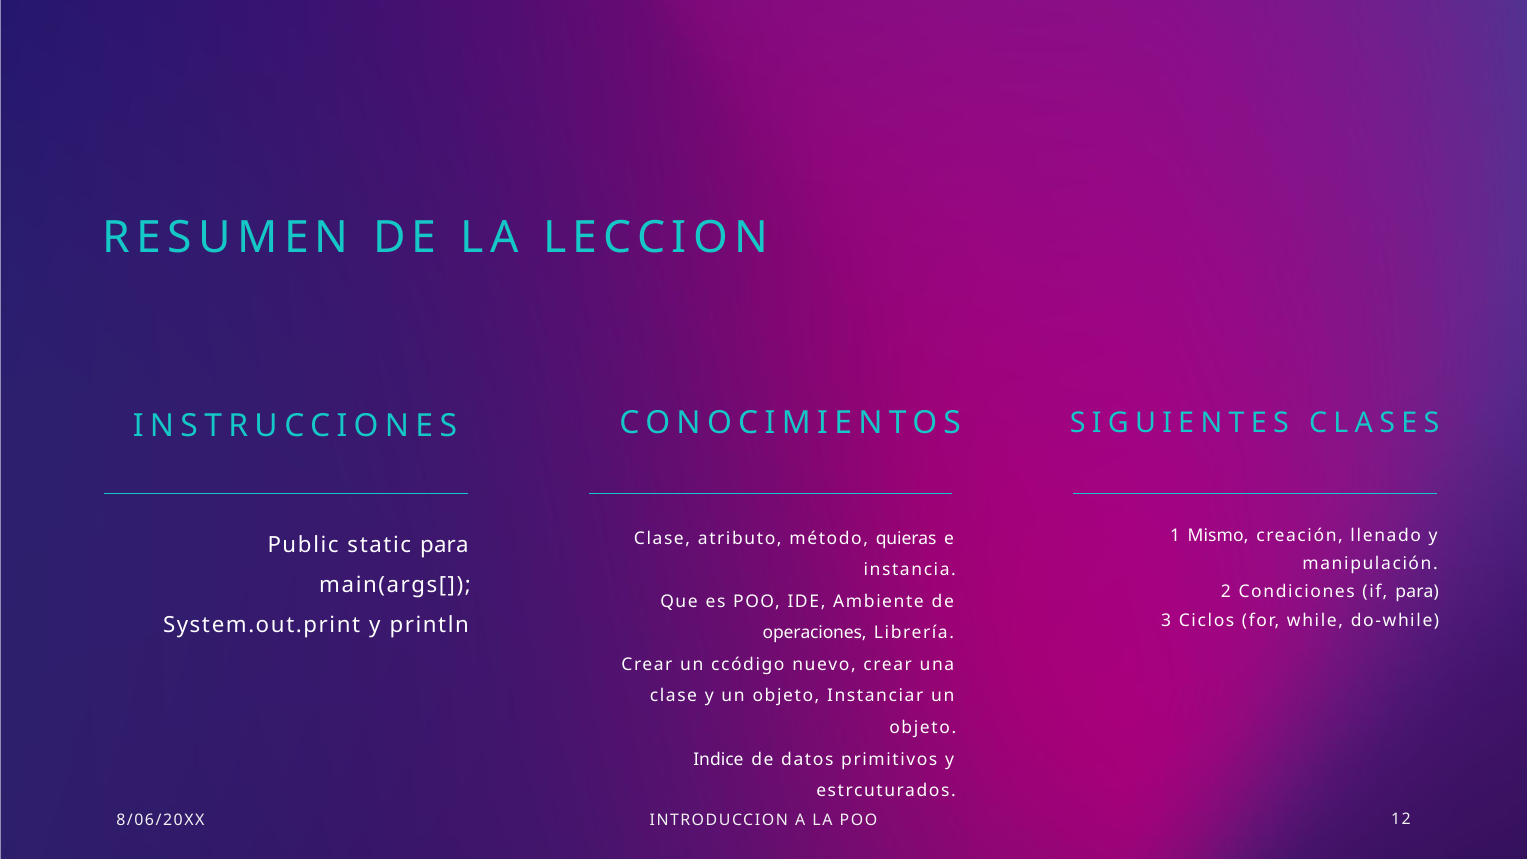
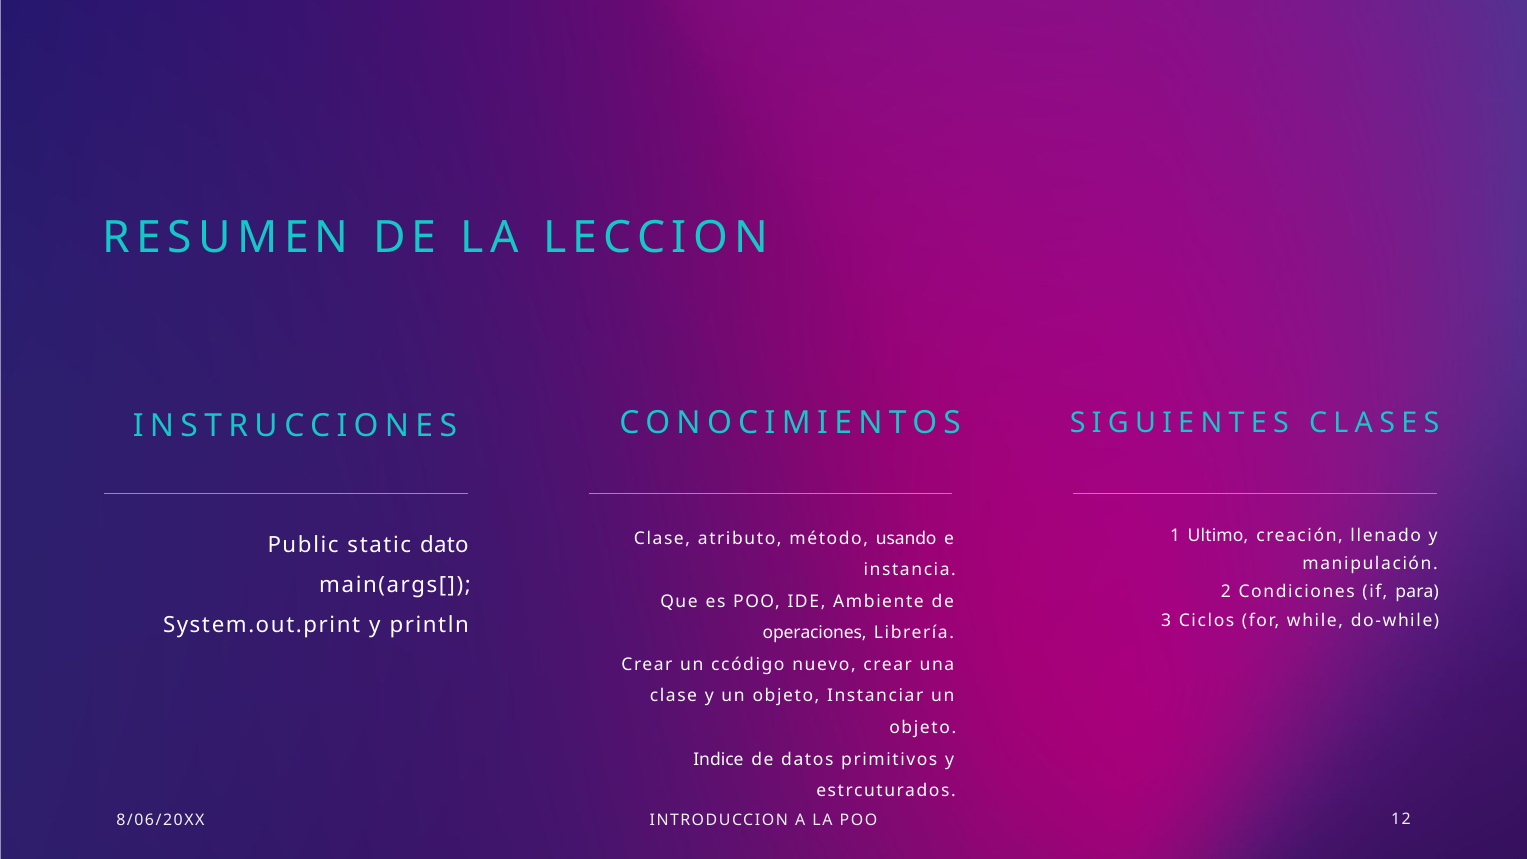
Mismo: Mismo -> Ultimo (1218, 535)
quieras: quieras -> usando (906, 539)
static para: para -> dato (444, 545)
